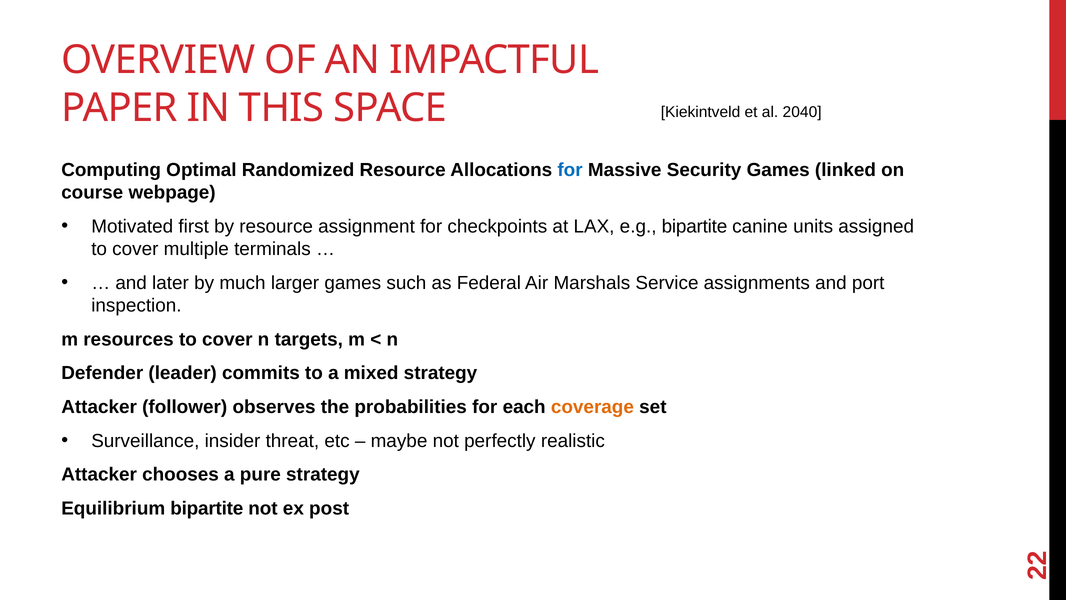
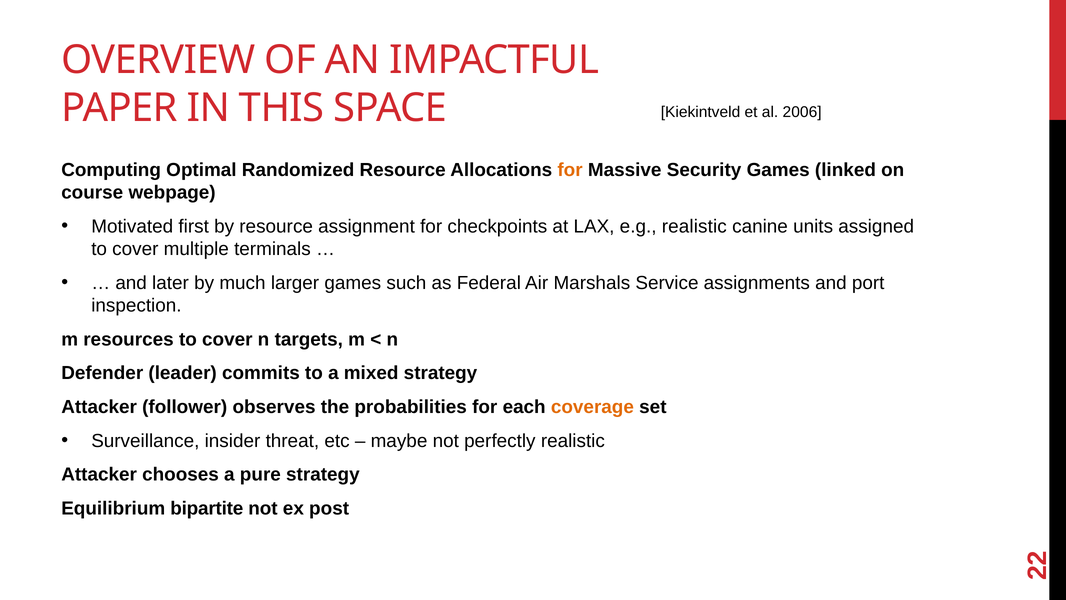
2040: 2040 -> 2006 (802, 112)
for colour: blue -> orange (570, 170)
e.g bipartite: bipartite -> realistic (694, 226)
